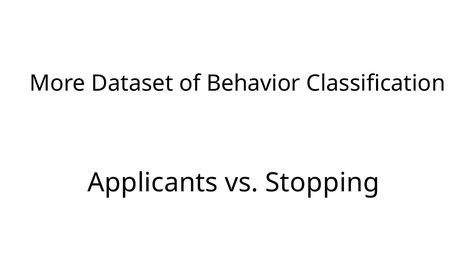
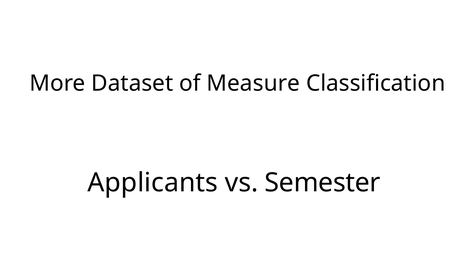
Behavior: Behavior -> Measure (253, 83)
Stopping: Stopping -> Semester (323, 183)
